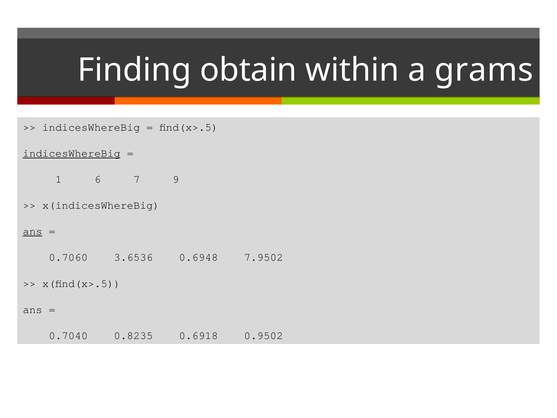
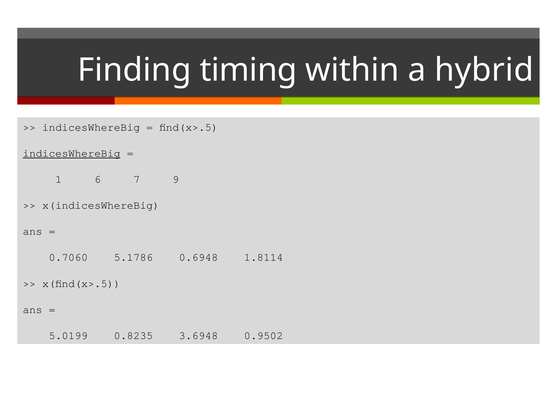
obtain: obtain -> timing (248, 70)
grams: grams -> hybrid (484, 70)
ans underline: present -> none (33, 231)
3.6536: 3.6536 -> 5.1786 (133, 257)
7.9502: 7.9502 -> 1.8114 (264, 257)
0.7040: 0.7040 -> 5.0199 (68, 335)
0.6918: 0.6918 -> 3.6948 (199, 335)
